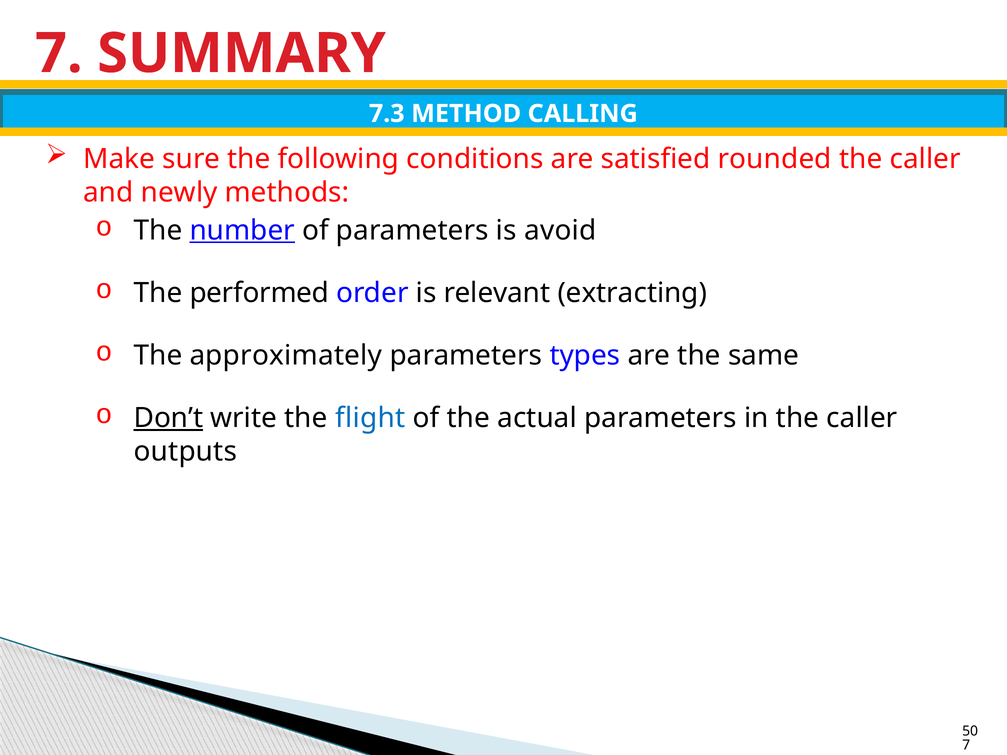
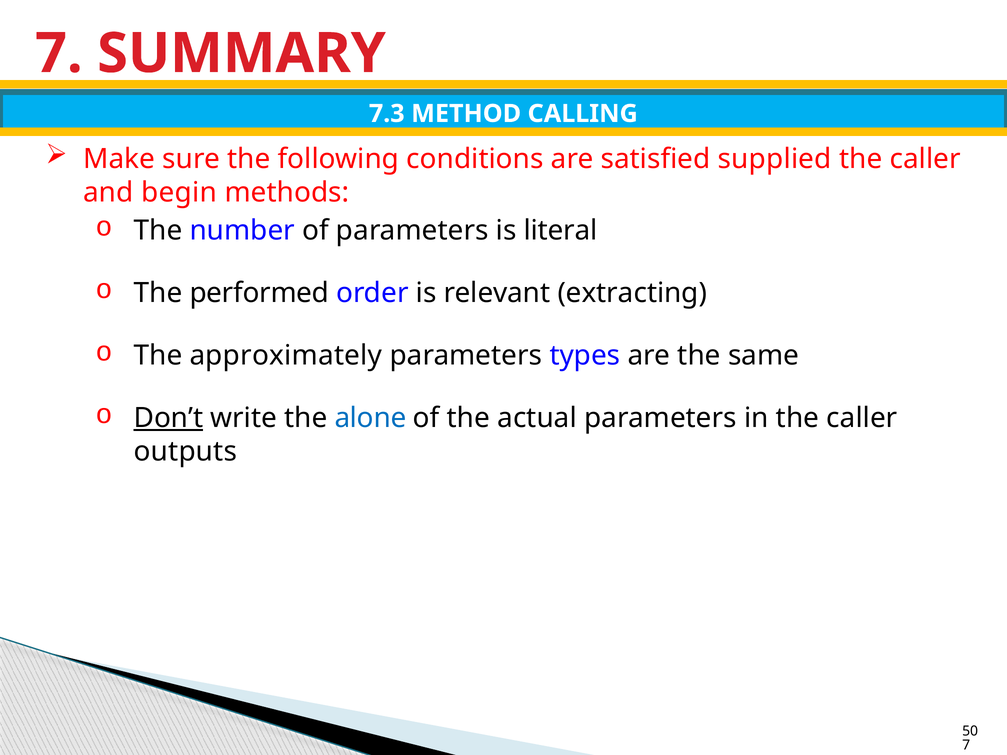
rounded: rounded -> supplied (775, 159)
newly: newly -> begin (179, 193)
number underline: present -> none (242, 230)
avoid: avoid -> literal (561, 230)
flight: flight -> alone (370, 418)
